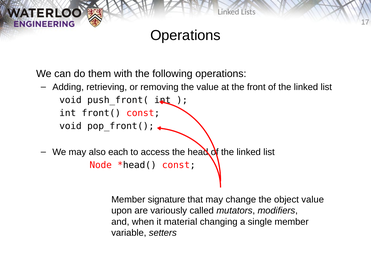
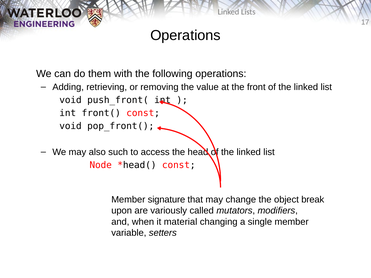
each: each -> such (118, 152)
object value: value -> break (313, 200)
